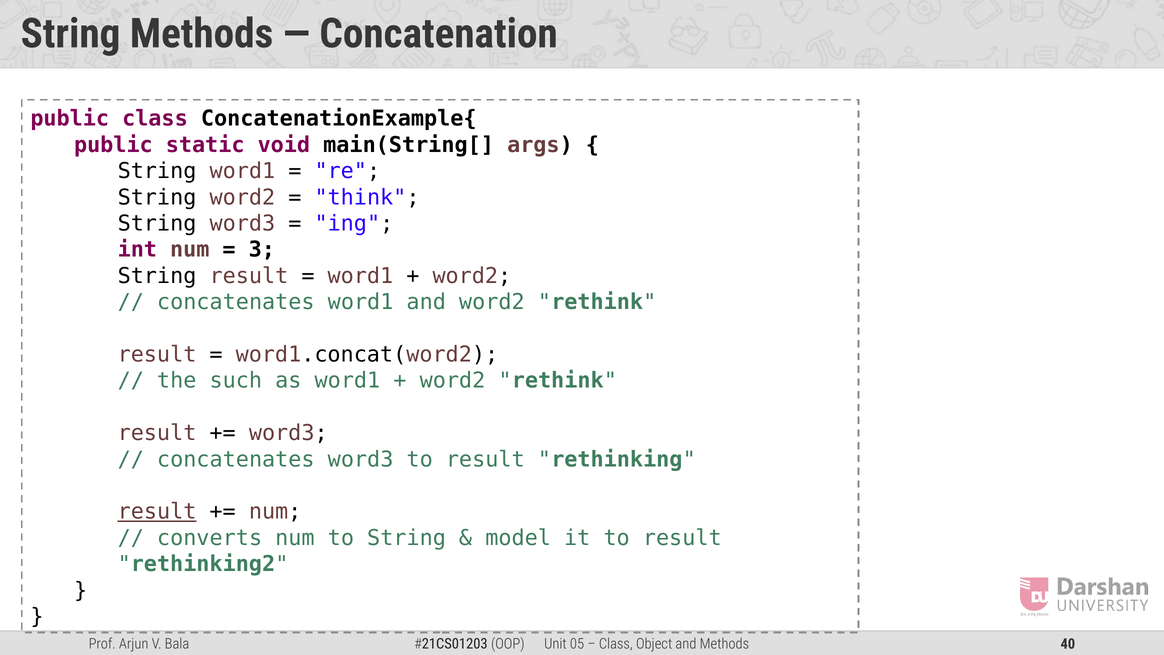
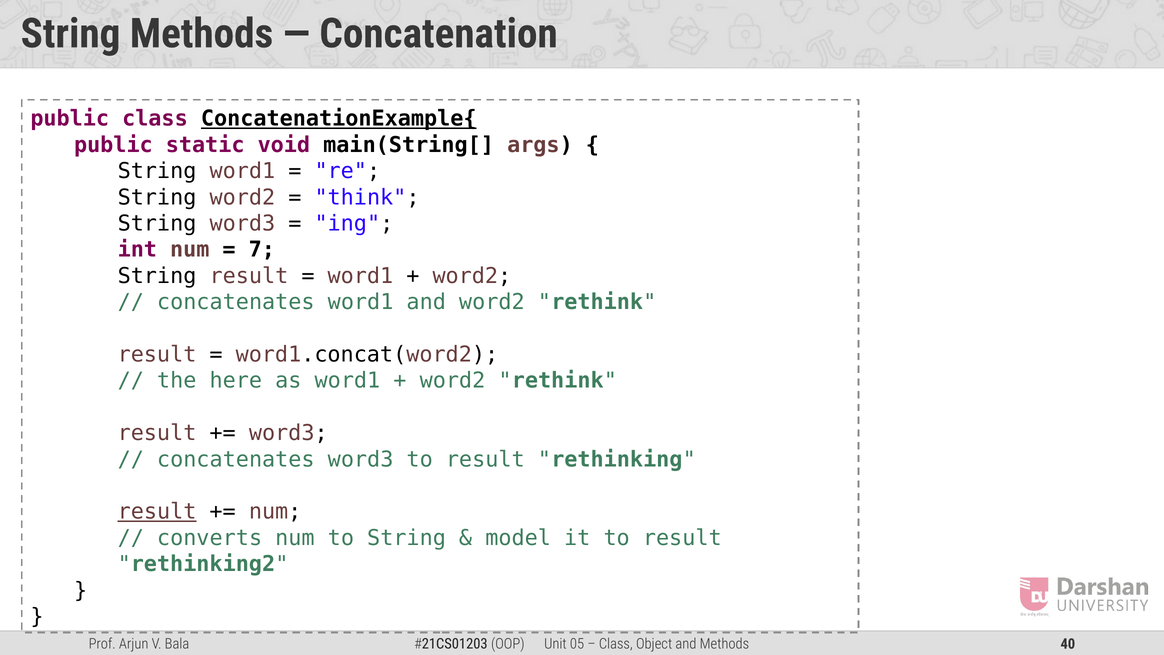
ConcatenationExample{ underline: none -> present (339, 119)
3: 3 -> 7 (262, 250)
such: such -> here (236, 381)
